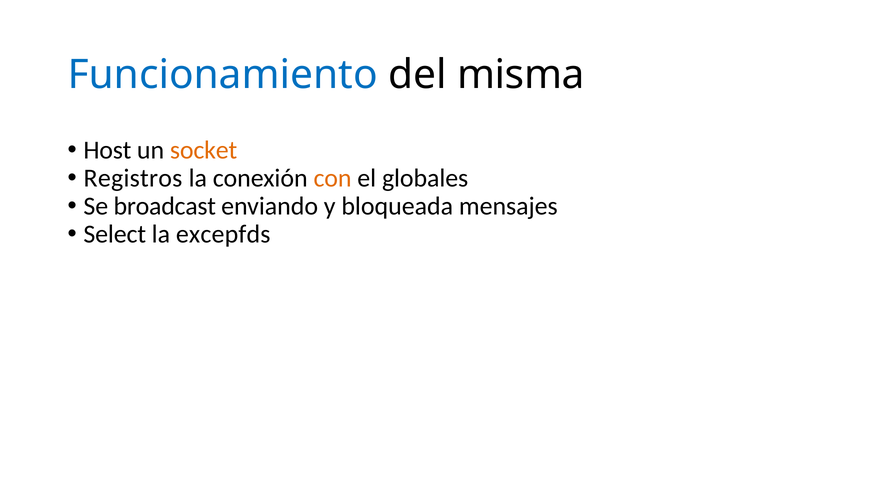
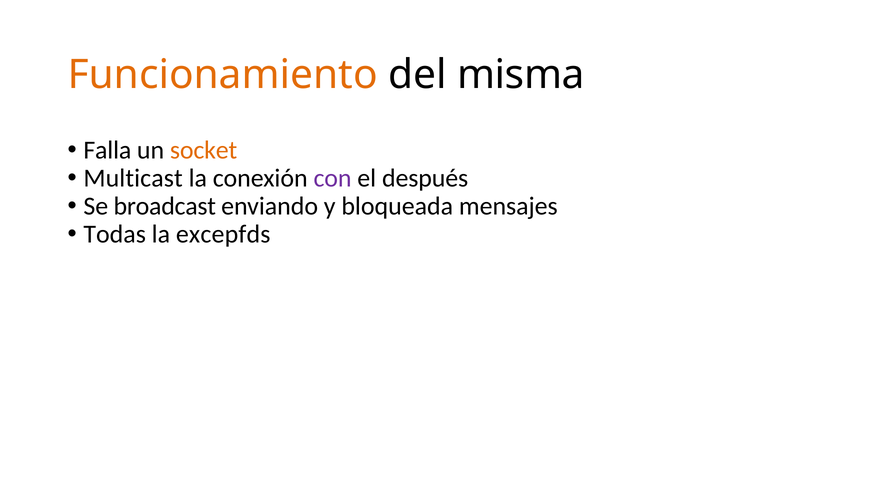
Funcionamiento colour: blue -> orange (223, 75)
Host: Host -> Falla (107, 150)
Registros: Registros -> Multicast (133, 178)
con colour: orange -> purple (333, 178)
globales: globales -> después (425, 178)
Select: Select -> Todas (115, 234)
